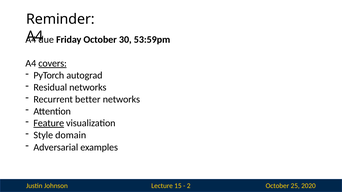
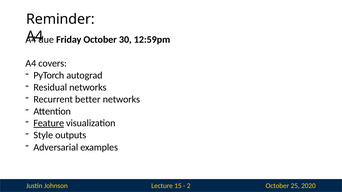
53:59pm: 53:59pm -> 12:59pm (152, 40)
covers underline: present -> none (53, 63)
domain: domain -> outputs (71, 135)
